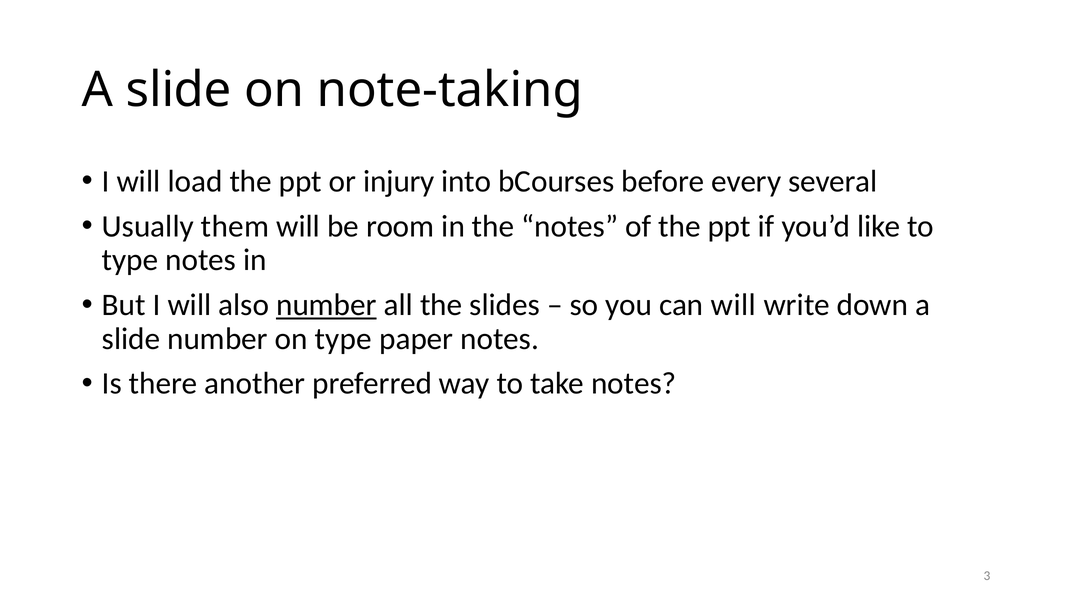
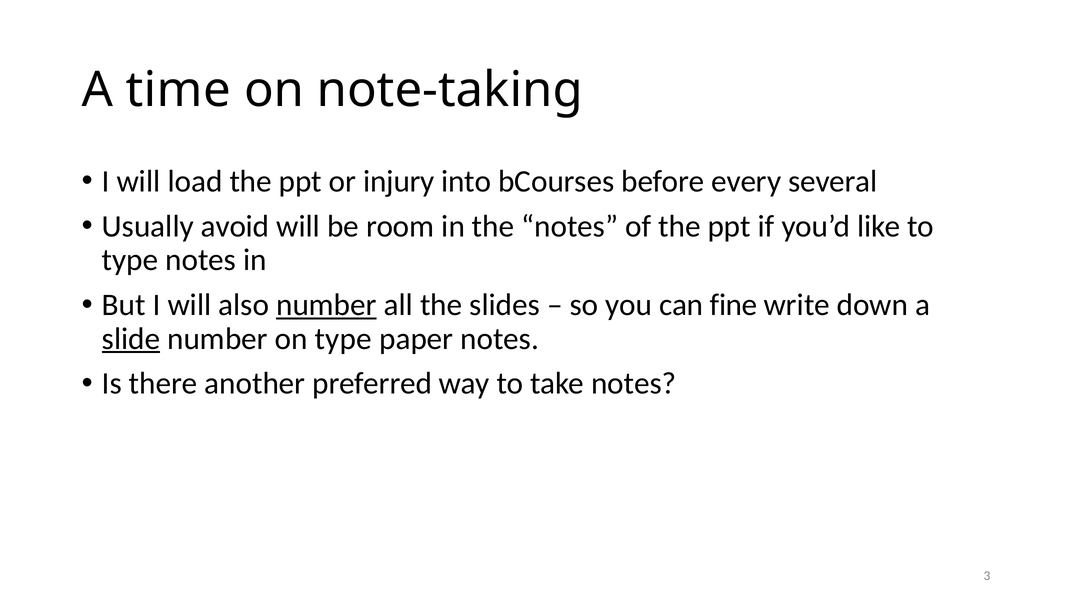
slide: slide -> time (178, 90)
them: them -> avoid (235, 226)
can will: will -> fine (734, 305)
slide underline: none -> present (131, 339)
